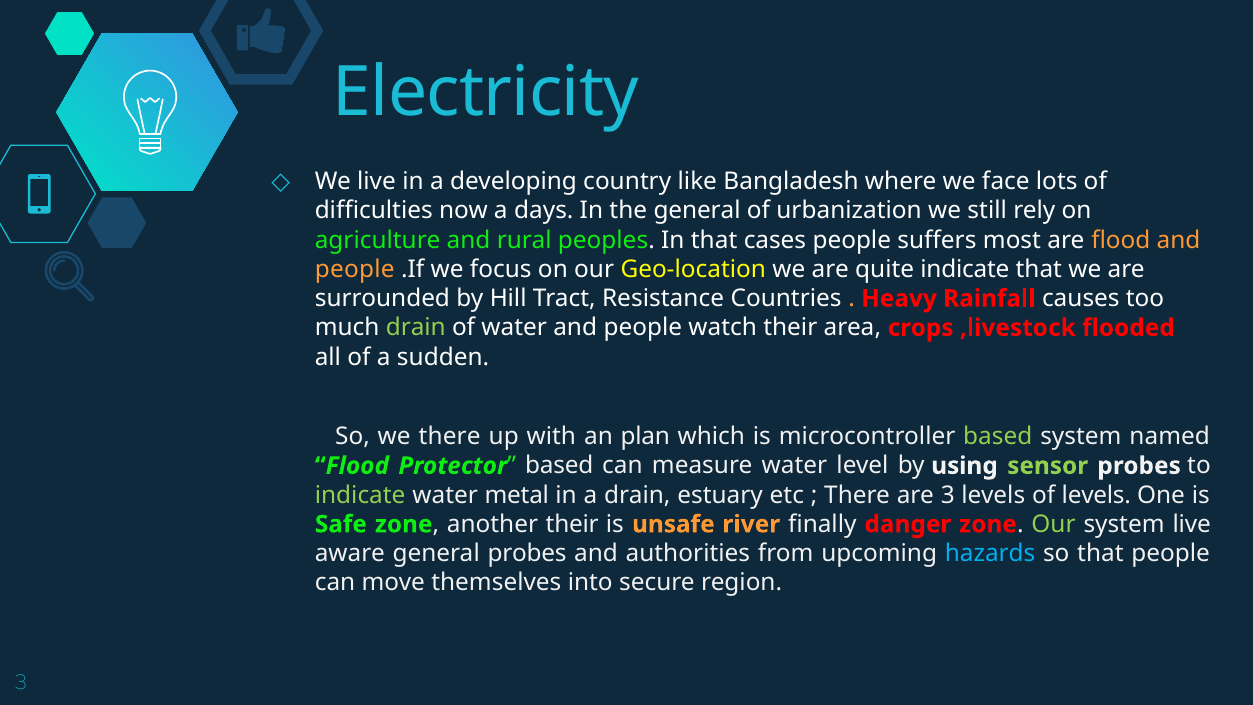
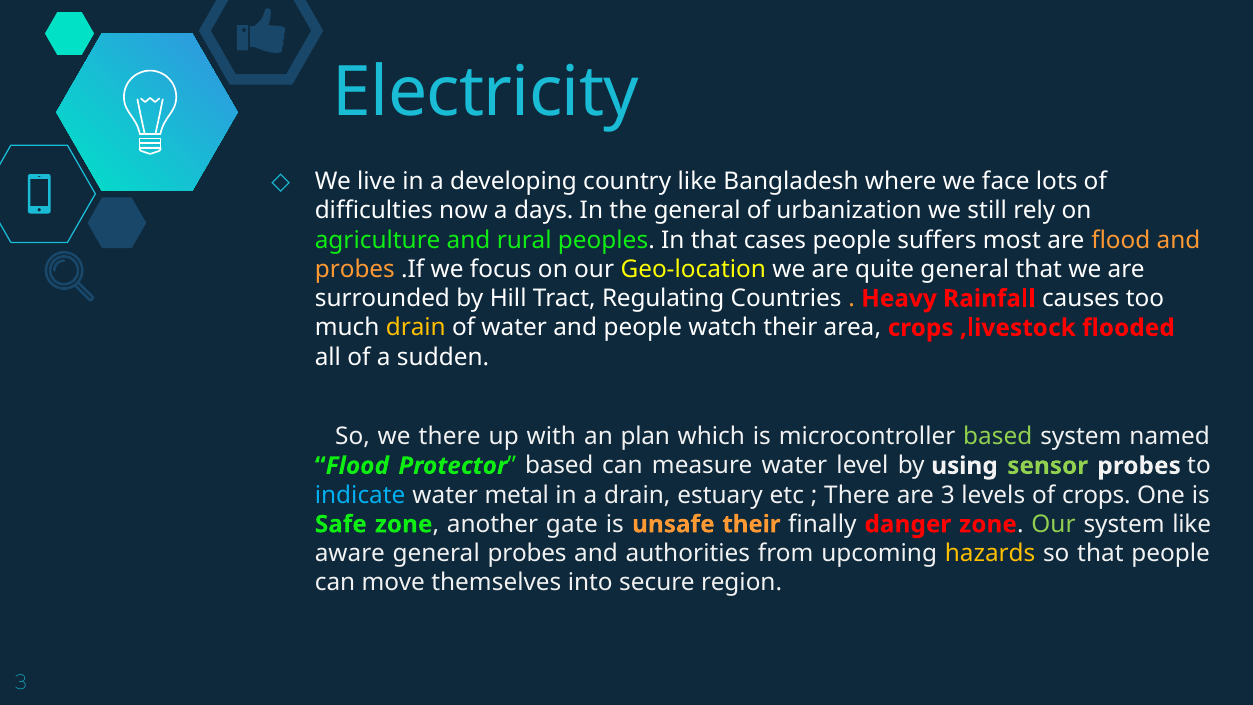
people: people -> probes (355, 269)
quite indicate: indicate -> general (965, 269)
Resistance: Resistance -> Regulating (663, 298)
drain colour: light green -> yellow (416, 328)
indicate colour: light green -> light blue (360, 495)
of levels: levels -> crops (1096, 495)
another their: their -> gate (572, 524)
unsafe river: river -> their (751, 524)
system live: live -> like (1192, 524)
hazards colour: light blue -> yellow (990, 553)
